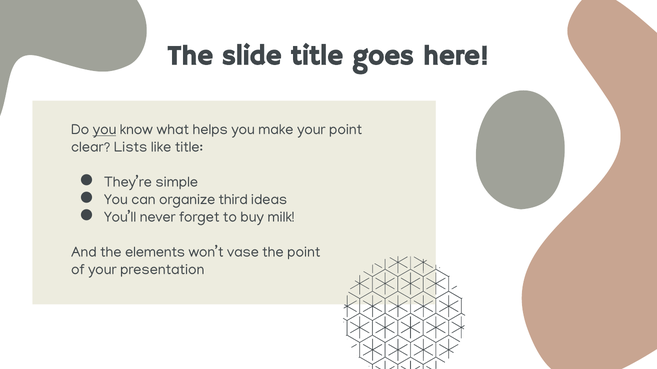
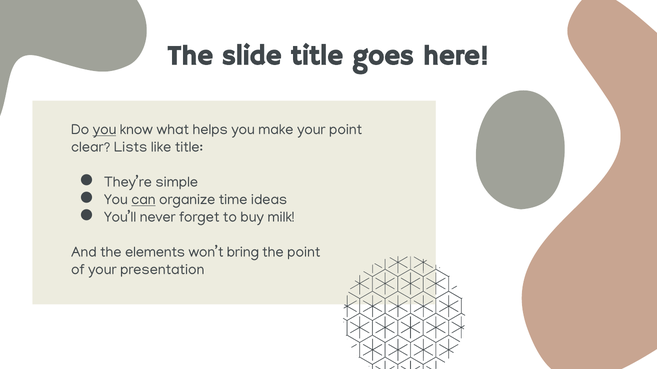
can underline: none -> present (143, 200)
third: third -> time (233, 200)
vase: vase -> bring (243, 252)
